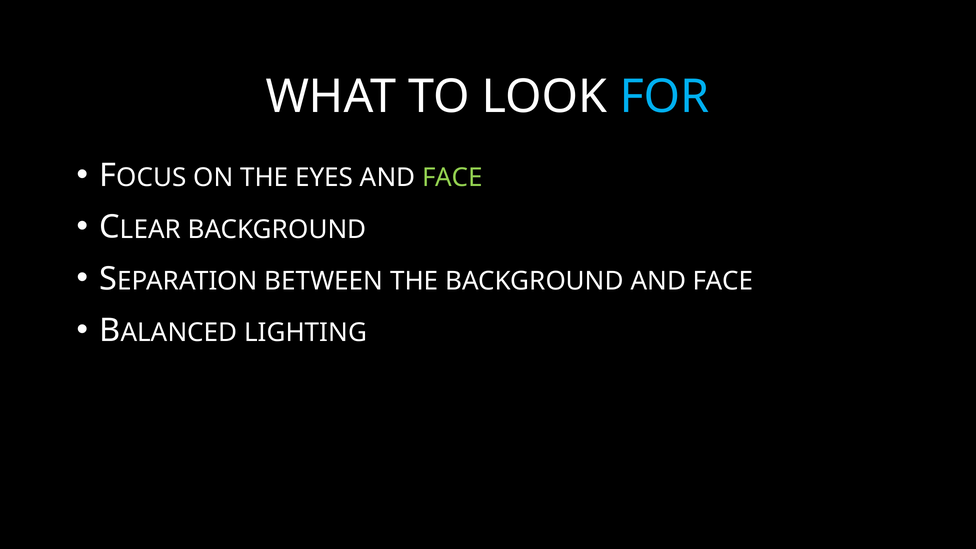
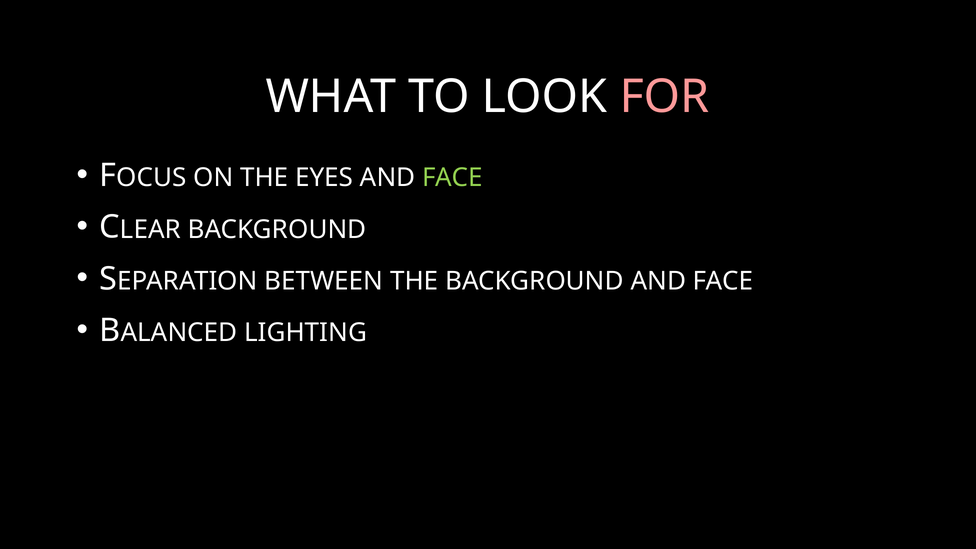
FOR colour: light blue -> pink (664, 97)
